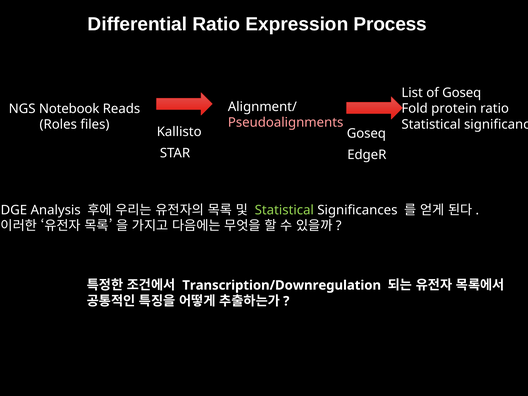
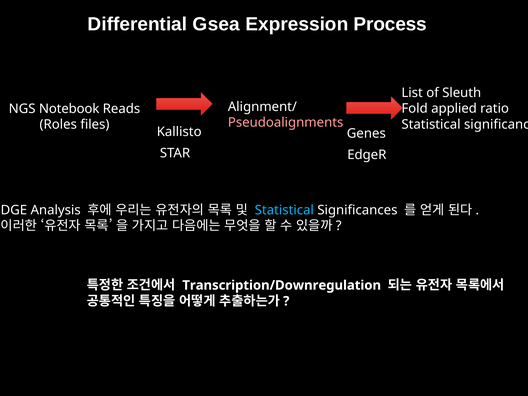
Differential Ratio: Ratio -> Gsea (216, 24)
of Goseq: Goseq -> Sleuth (462, 93)
protein: protein -> applied (454, 109)
Kallisto Goseq: Goseq -> Genes (366, 133)
Statistical colour: light green -> light blue (284, 210)
